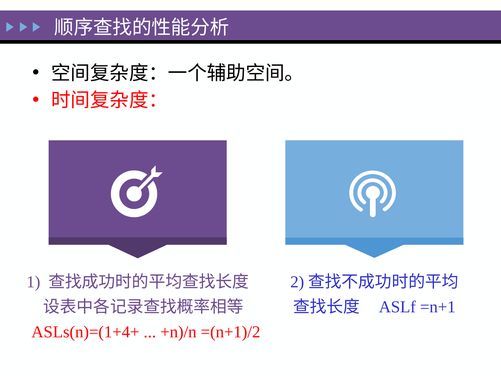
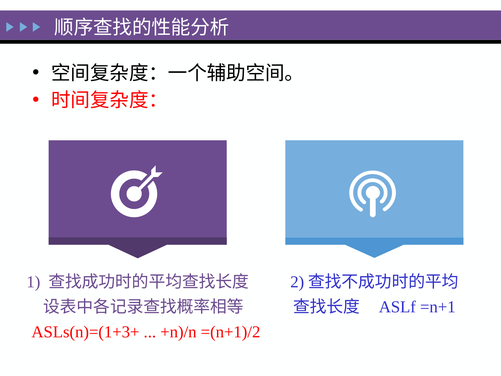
ASLs(n)=(1+4+: ASLs(n)=(1+4+ -> ASLs(n)=(1+3+ (85, 332)
